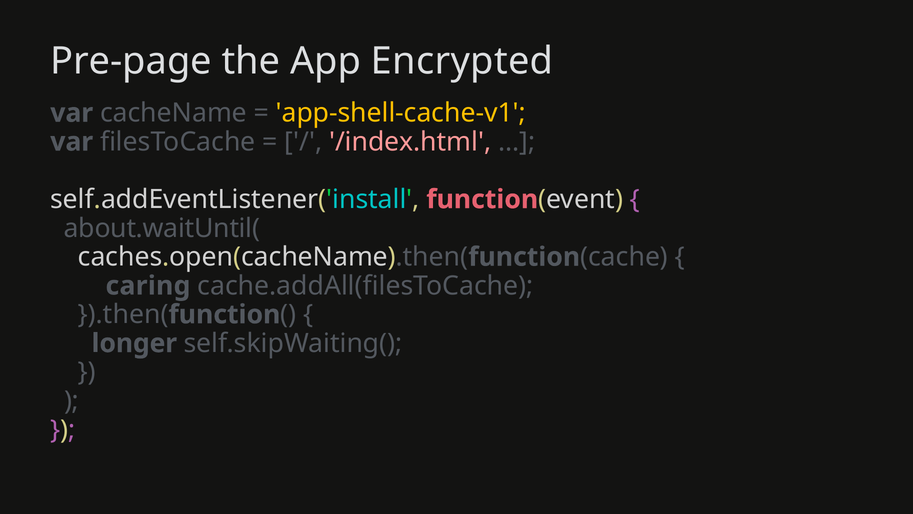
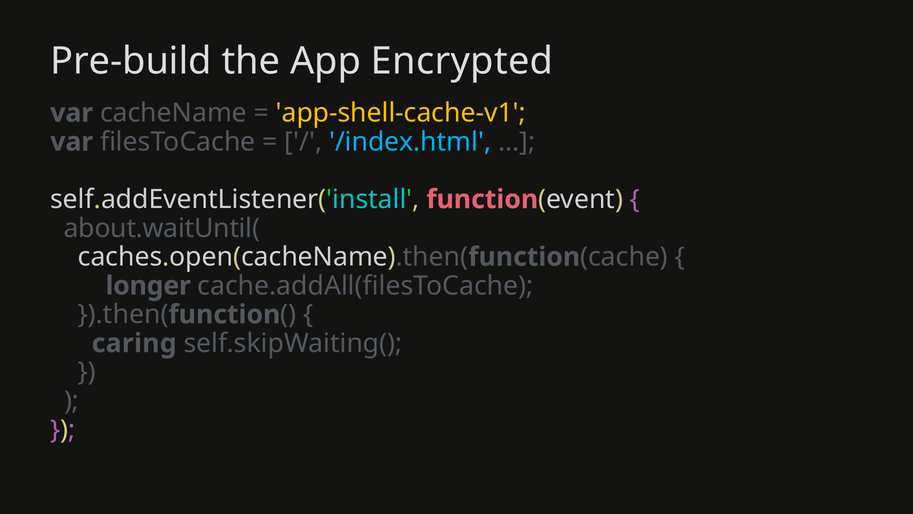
Pre-page: Pre-page -> Pre-build (131, 61)
/index.html colour: pink -> light blue (410, 142)
caring: caring -> longer (148, 286)
longer: longer -> caring (134, 343)
